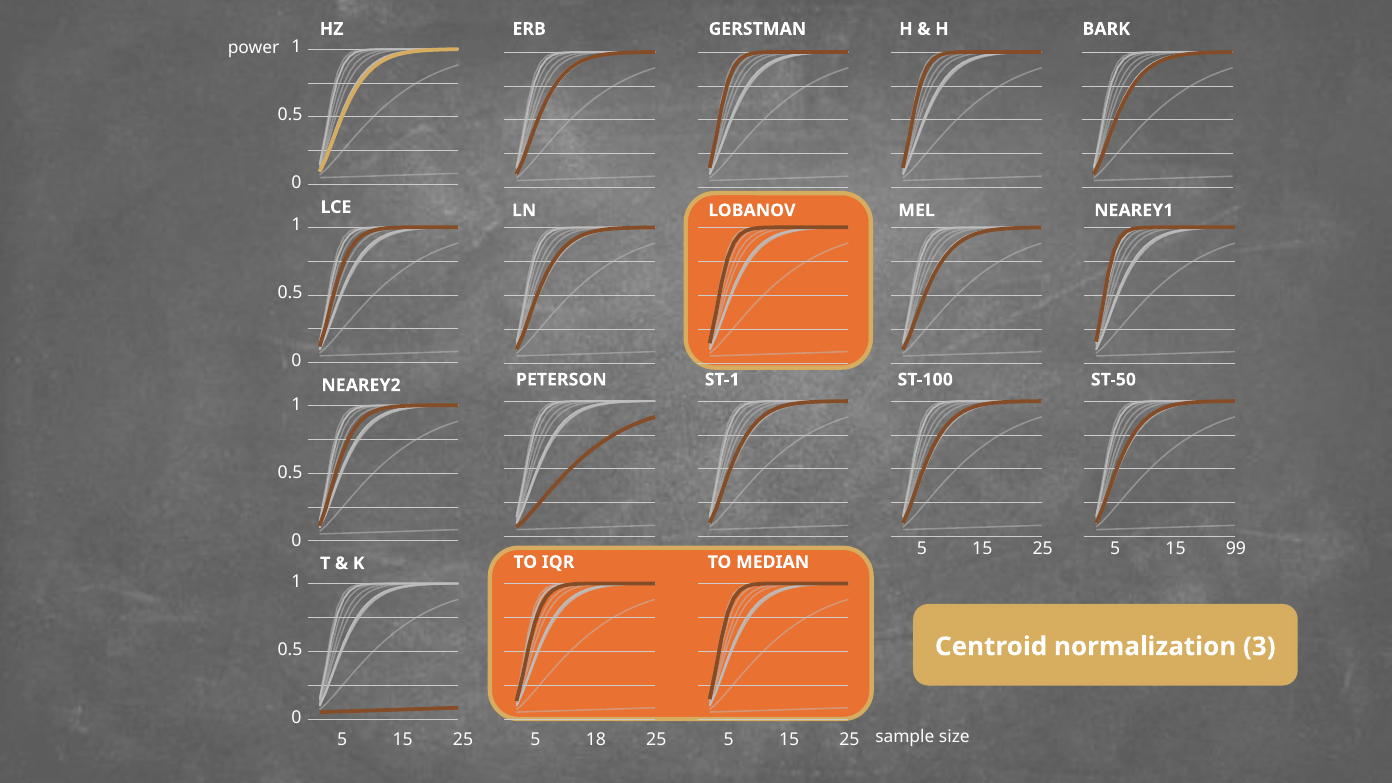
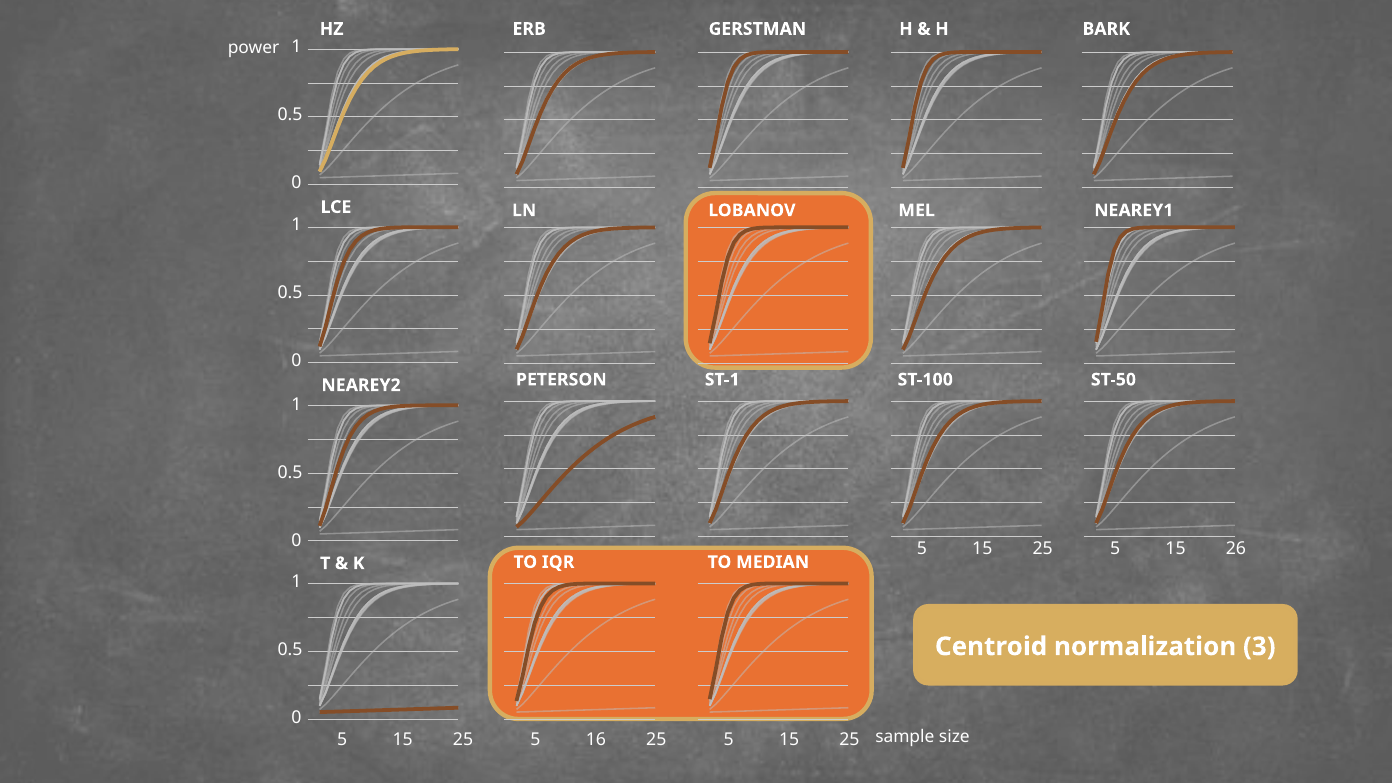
99: 99 -> 26 (1236, 548)
18: 18 -> 16 (596, 739)
